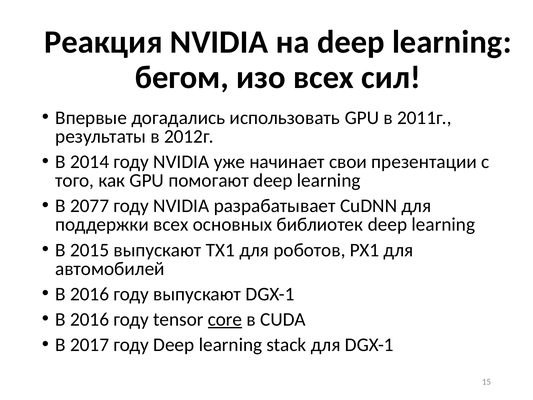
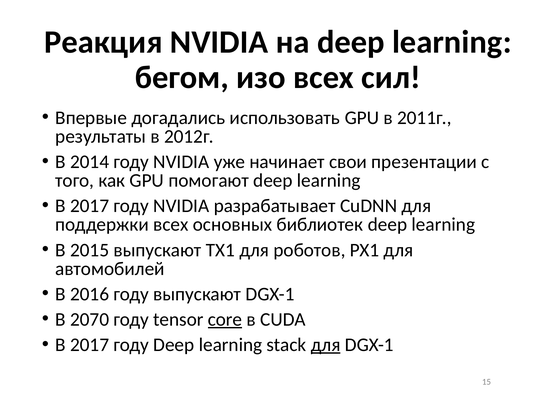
2077: 2077 -> 2017 (90, 206)
2016: 2016 -> 2070 (90, 319)
для underline: none -> present (326, 345)
